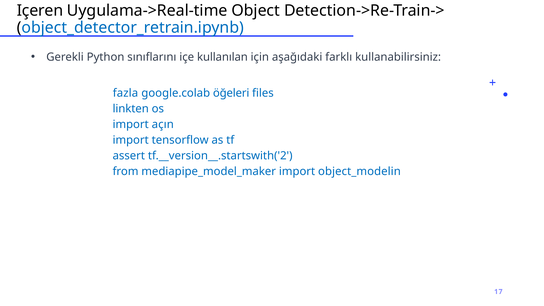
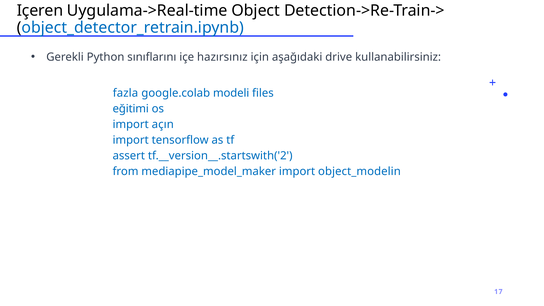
kullanılan: kullanılan -> hazırsınız (222, 57)
farklı: farklı -> drive (339, 57)
öğeleri: öğeleri -> modeli (231, 93)
linkten: linkten -> eğitimi (131, 109)
